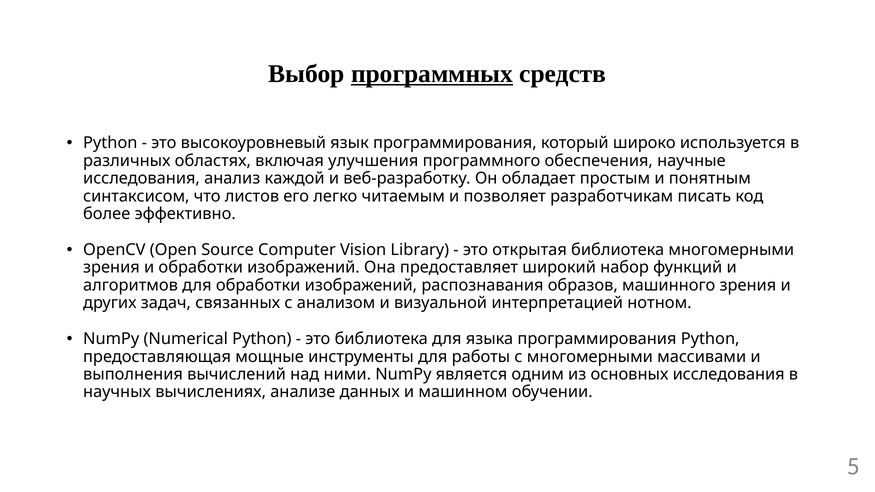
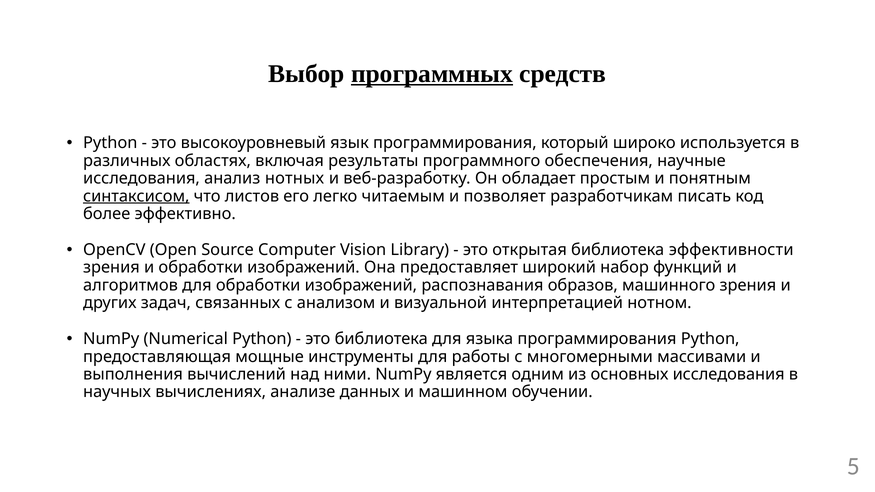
улучшения: улучшения -> результаты (373, 161)
каждой: каждой -> нотных (295, 179)
синтаксисом underline: none -> present (136, 196)
библиотека многомерными: многомерными -> эффективности (731, 250)
